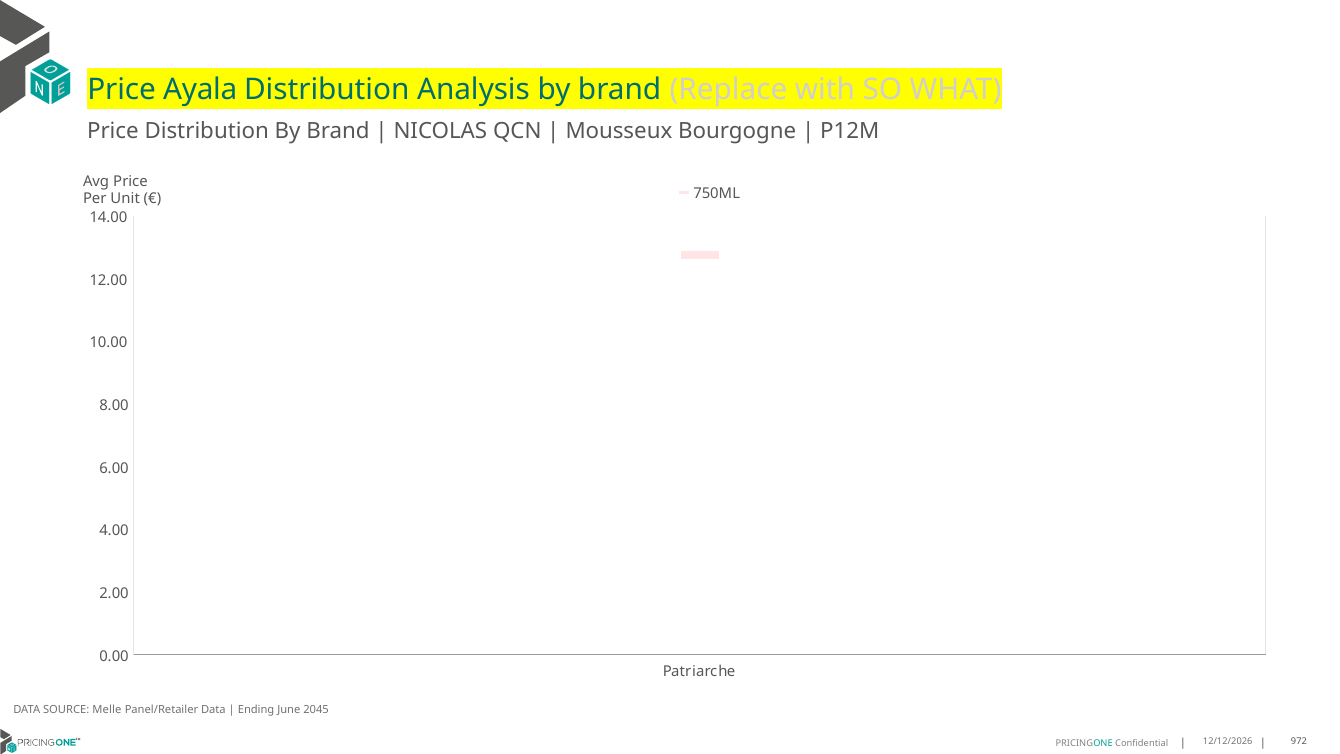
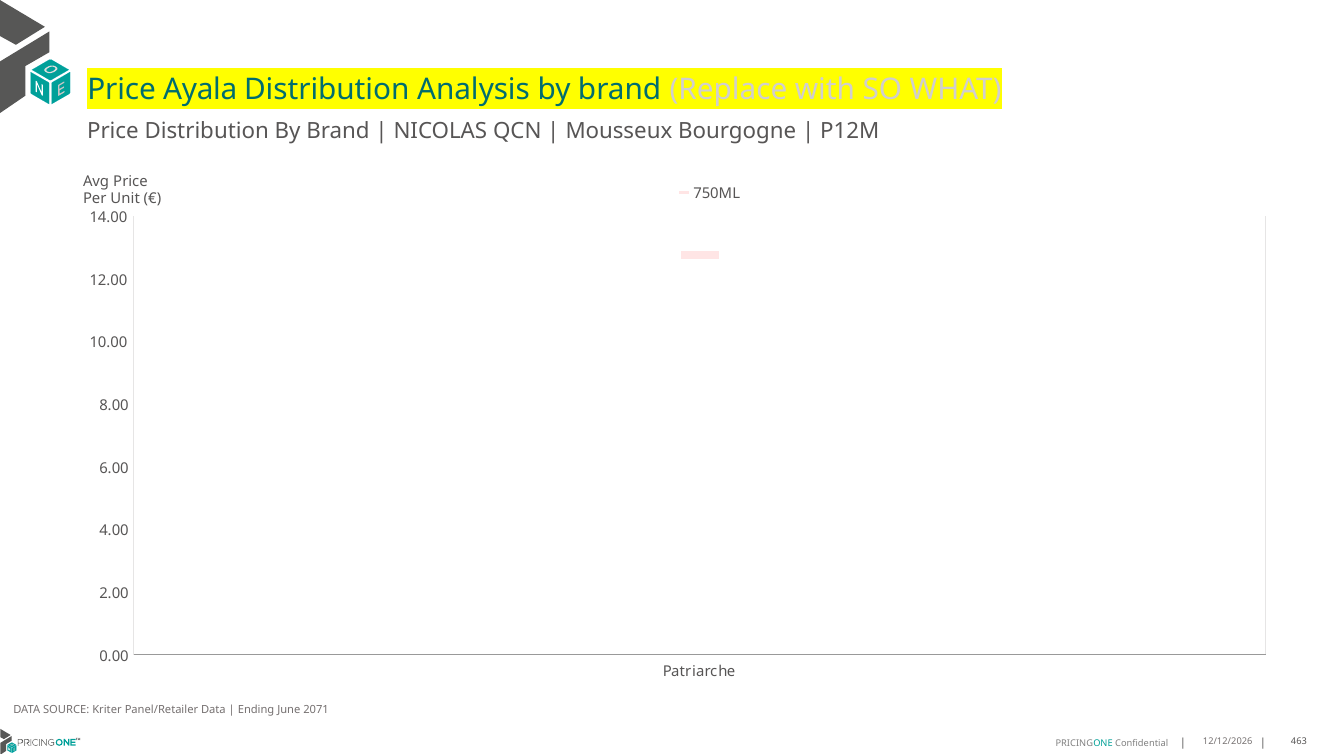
Melle: Melle -> Kriter (107, 710)
2045: 2045 -> 2071 (316, 710)
972: 972 -> 463 (1299, 741)
